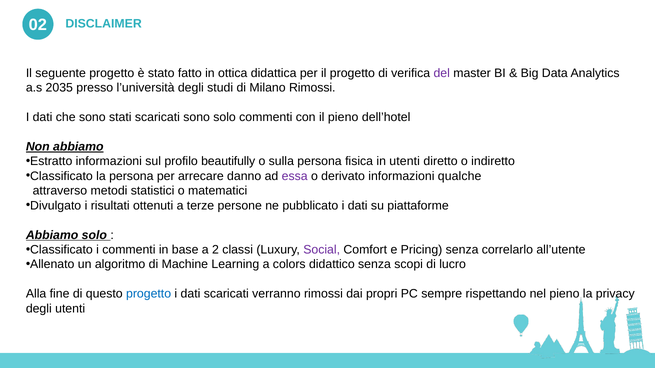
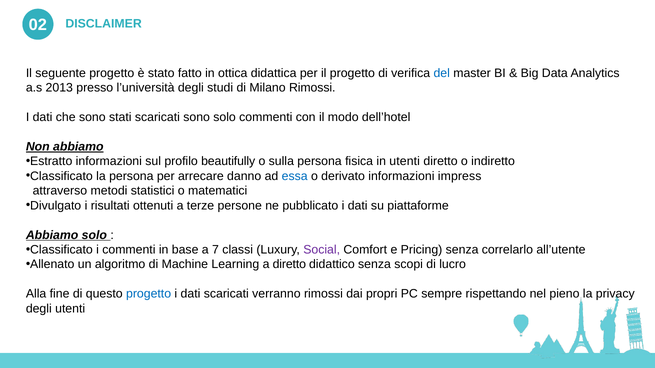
del colour: purple -> blue (442, 73)
2035: 2035 -> 2013 (59, 88)
il pieno: pieno -> modo (343, 117)
essa colour: purple -> blue (295, 176)
qualche: qualche -> impress (460, 176)
2: 2 -> 7 (215, 250)
a colors: colors -> diretto (289, 265)
